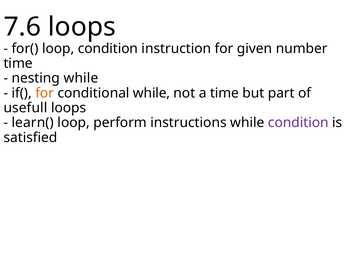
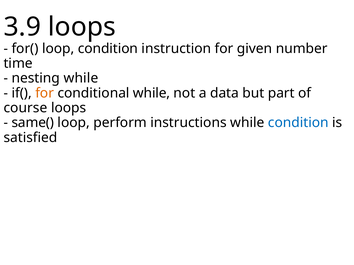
7.6: 7.6 -> 3.9 (22, 27)
a time: time -> data (224, 93)
usefull: usefull -> course (25, 108)
learn(: learn( -> same( (33, 123)
condition colour: purple -> blue (298, 123)
